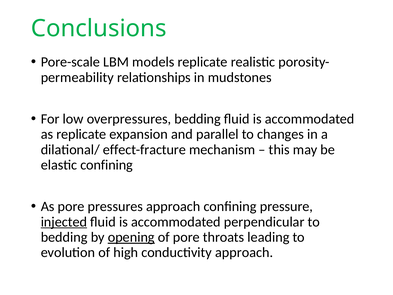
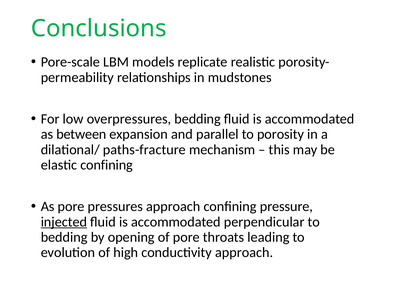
as replicate: replicate -> between (81, 134)
changes: changes -> porosity (281, 134)
effect-fracture: effect-fracture -> paths-fracture (144, 149)
opening underline: present -> none (131, 237)
